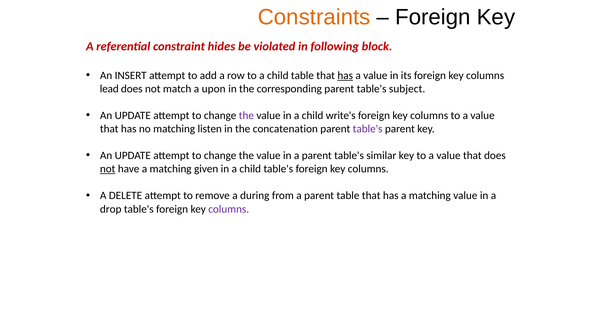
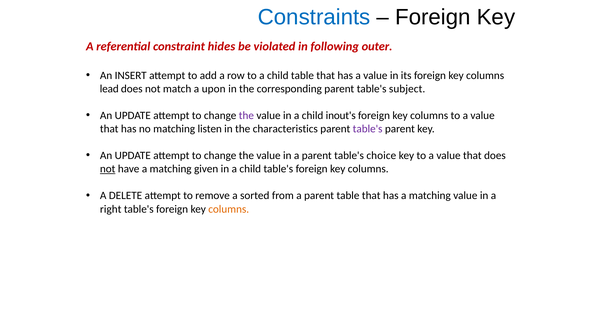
Constraints colour: orange -> blue (314, 17)
block: block -> outer (377, 47)
has underline: present -> none (345, 75)
write's: write's -> inout's (341, 116)
concatenation: concatenation -> characteristics (285, 129)
similar: similar -> choice (381, 156)
during: during -> sorted (255, 196)
drop: drop -> right (111, 209)
columns colour: purple -> orange (229, 209)
